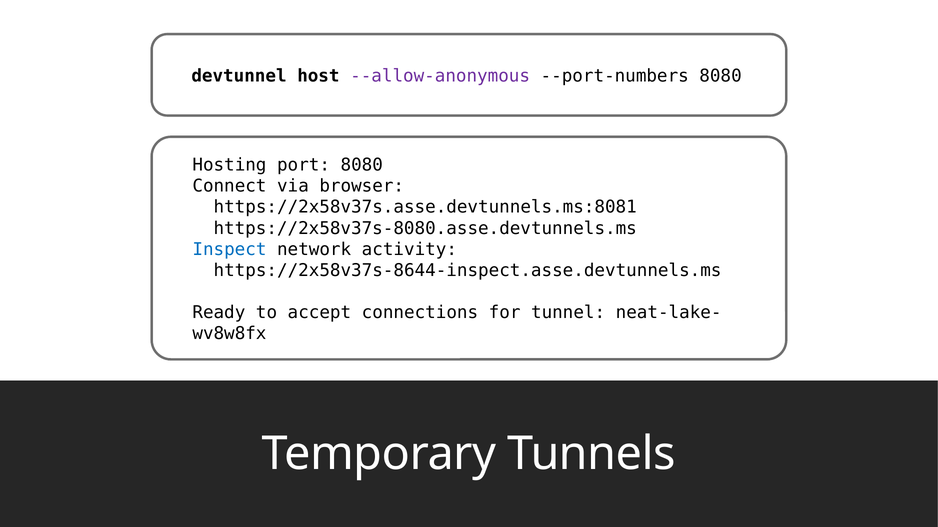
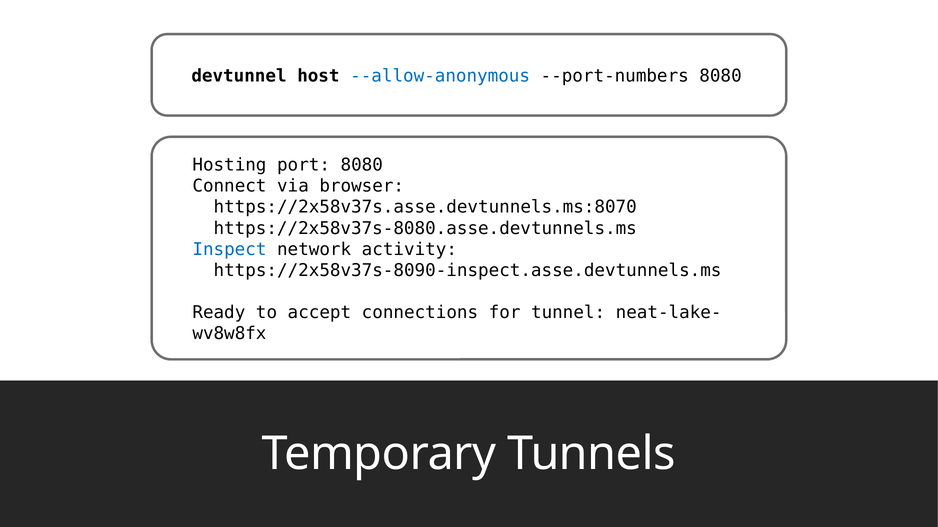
--allow-anonymous colour: purple -> blue (440, 76)
https://2x58v37s.asse.devtunnels.ms:8081: https://2x58v37s.asse.devtunnels.ms:8081 -> https://2x58v37s.asse.devtunnels.ms:8070 (425, 207)
https://2x58v37s-8644-inspect.asse.devtunnels.ms: https://2x58v37s-8644-inspect.asse.devtunnels.ms -> https://2x58v37s-8090-inspect.asse.devtunnels.ms (468, 271)
